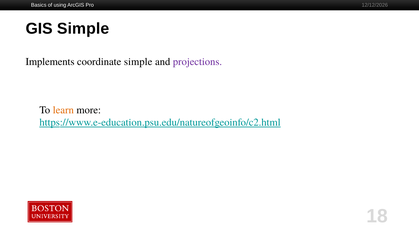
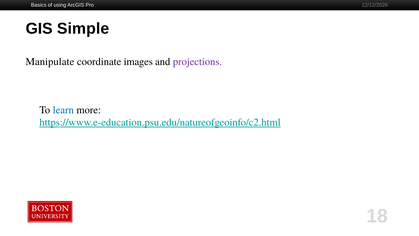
Implements: Implements -> Manipulate (50, 62)
coordinate simple: simple -> images (138, 62)
learn colour: orange -> blue (63, 110)
